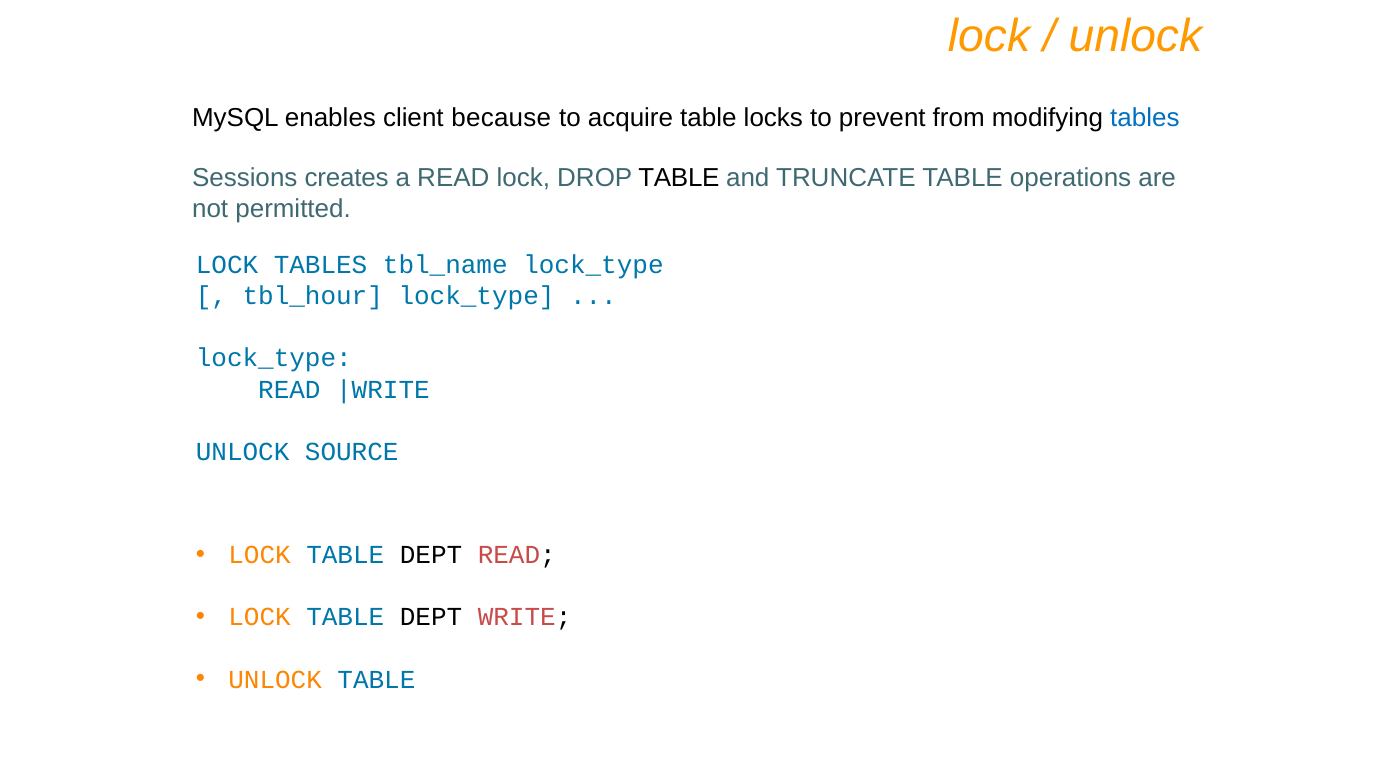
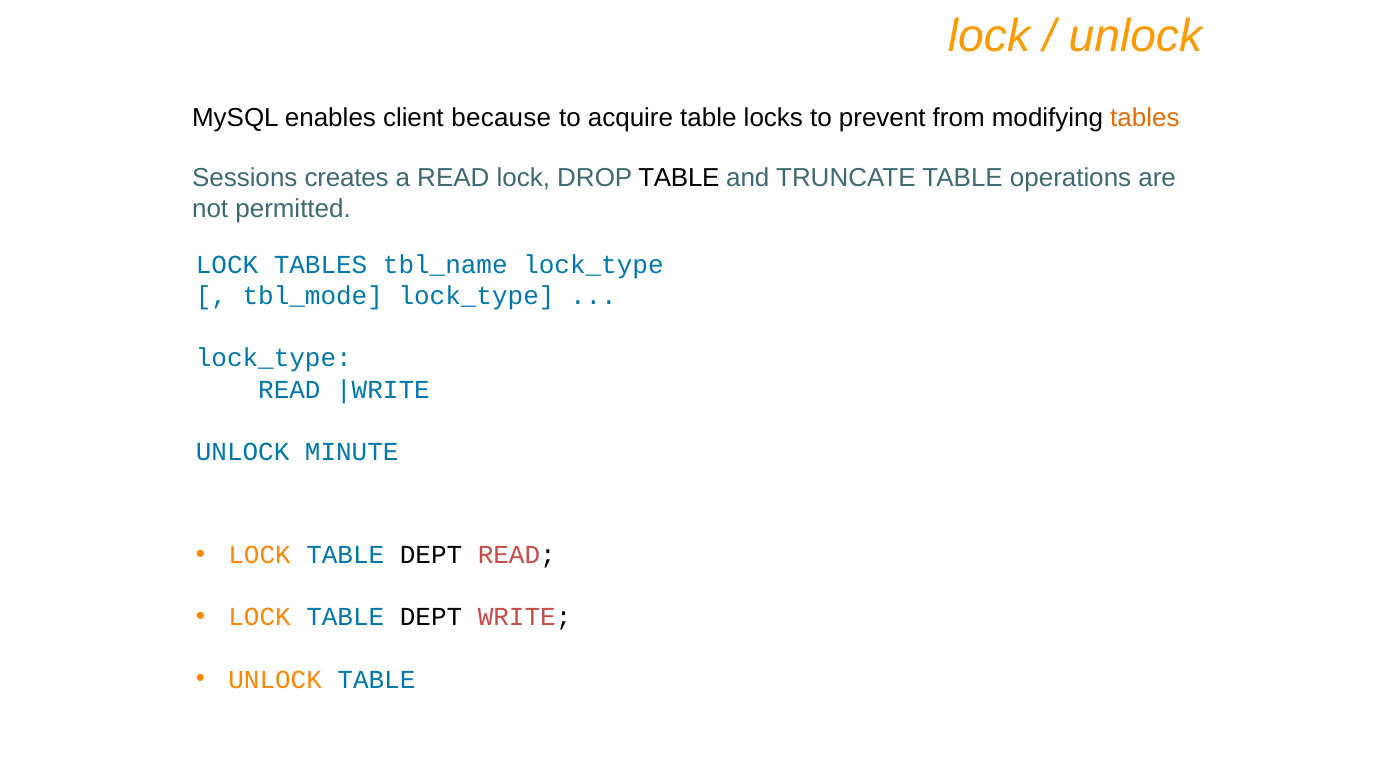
tables colour: blue -> orange (1145, 118)
tbl_hour: tbl_hour -> tbl_mode (313, 296)
SOURCE: SOURCE -> MINUTE (352, 452)
